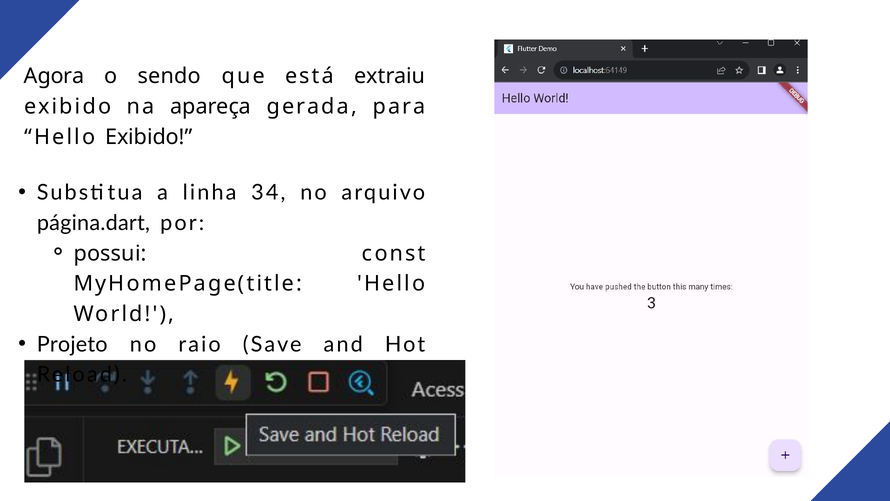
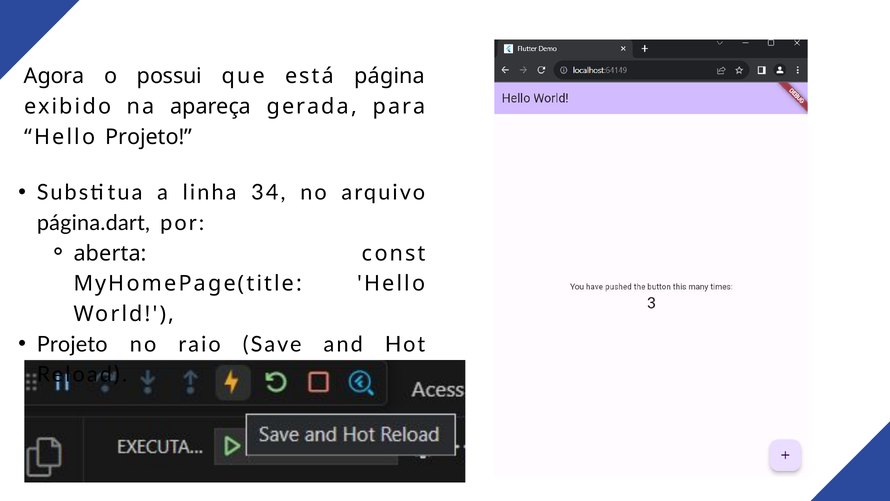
sendo: sendo -> possui (169, 76)
extraiu: extraiu -> página (390, 76)
Hello Exibido: Exibido -> Projeto (149, 137)
possui: possui -> aberta (110, 253)
